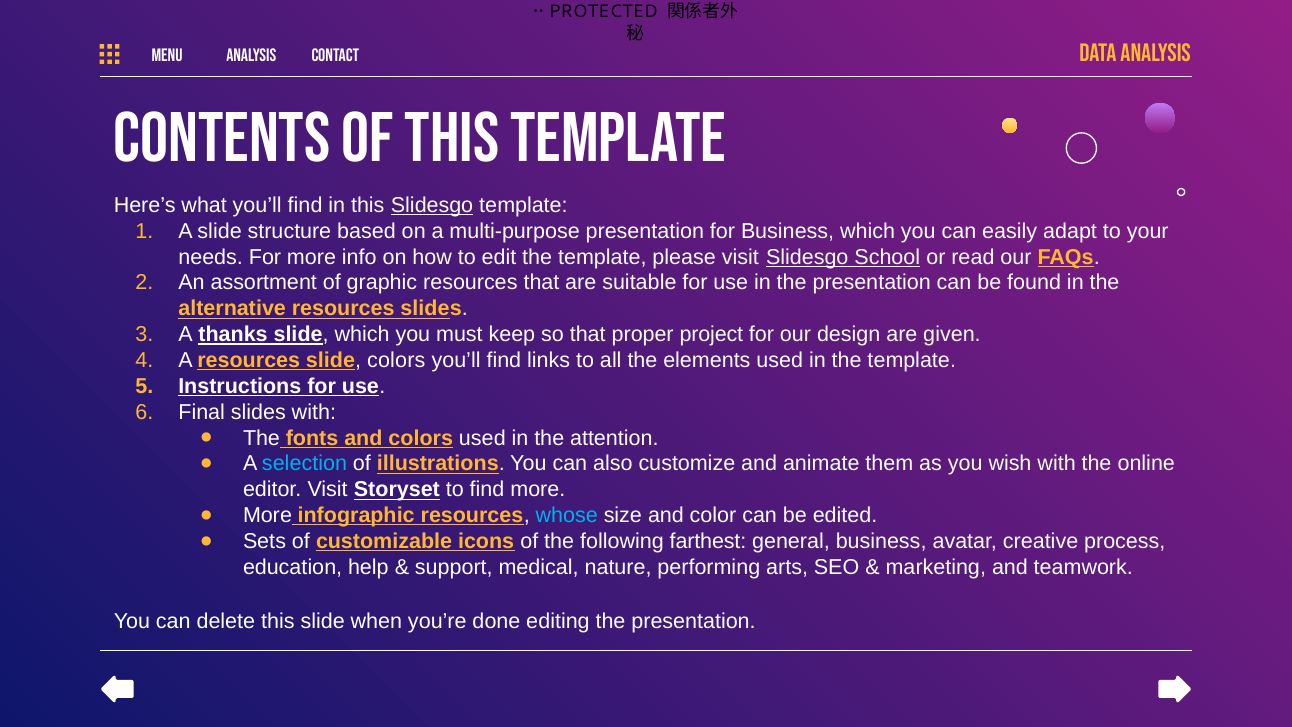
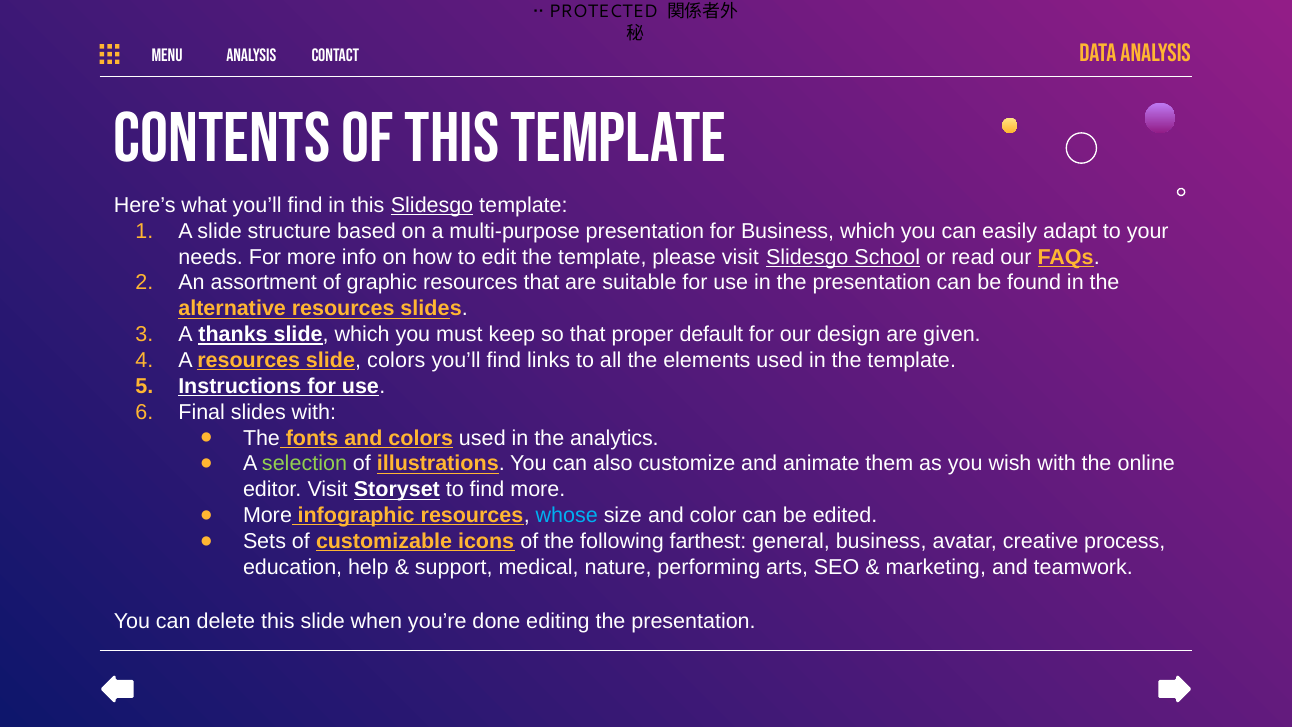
project: project -> default (711, 334)
attention: attention -> analytics (614, 438)
selection colour: light blue -> light green (304, 464)
